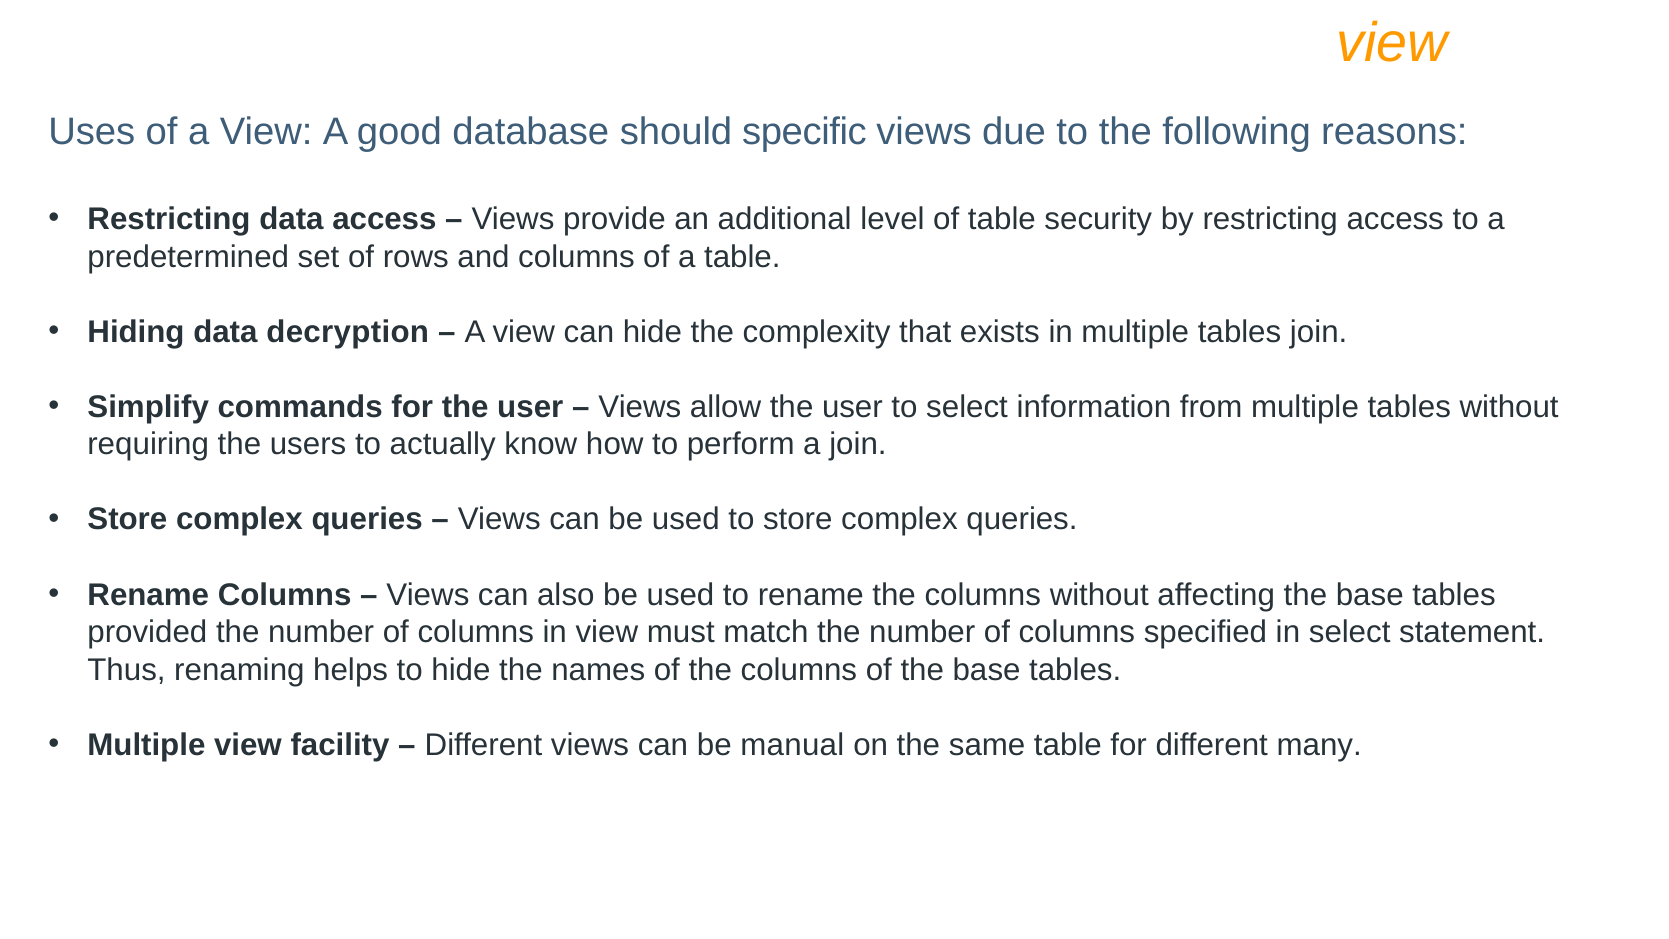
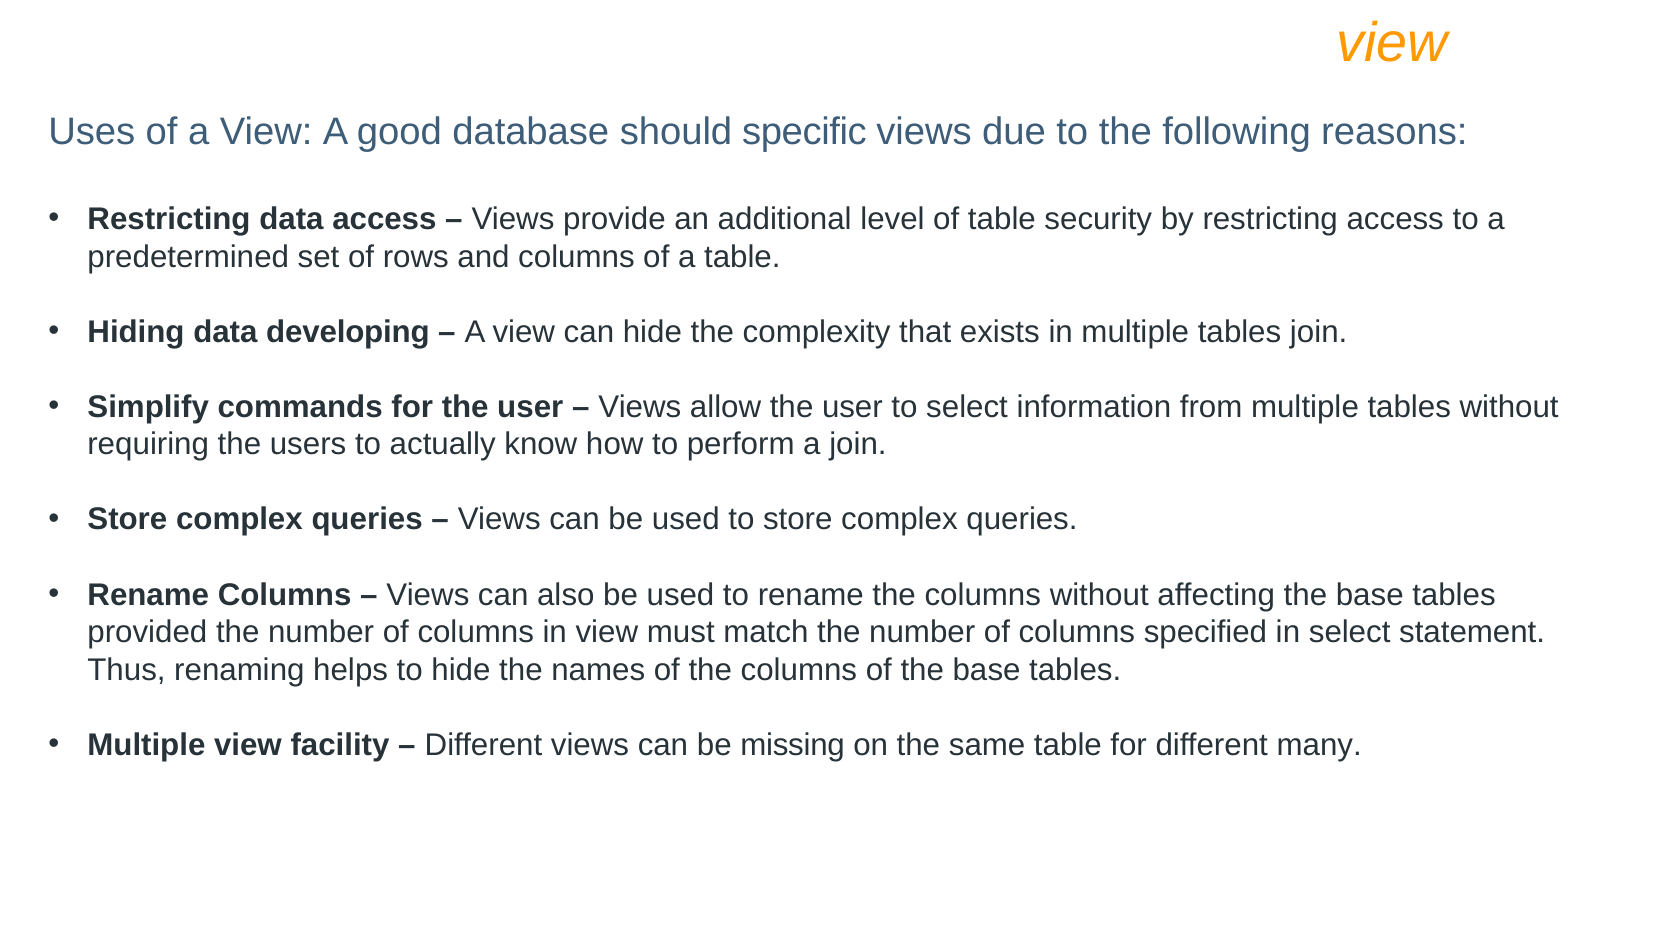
decryption: decryption -> developing (348, 332)
manual: manual -> missing (793, 745)
